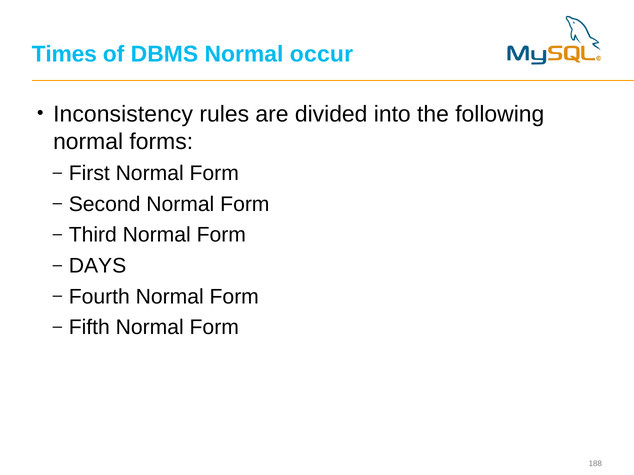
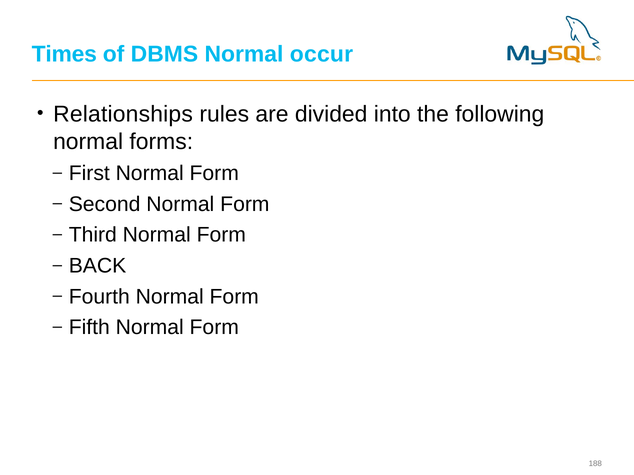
Inconsistency: Inconsistency -> Relationships (123, 114)
DAYS: DAYS -> BACK (98, 266)
